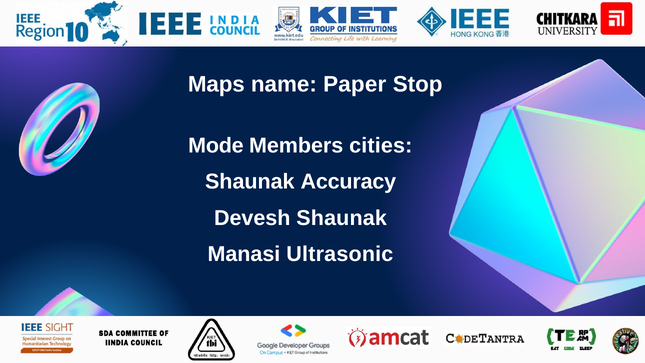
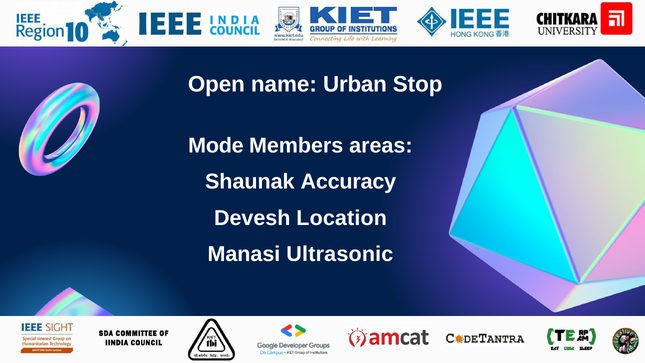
Maps: Maps -> Open (216, 84)
Paper: Paper -> Urban (355, 84)
cities: cities -> areas (381, 146)
Devesh Shaunak: Shaunak -> Location (342, 218)
